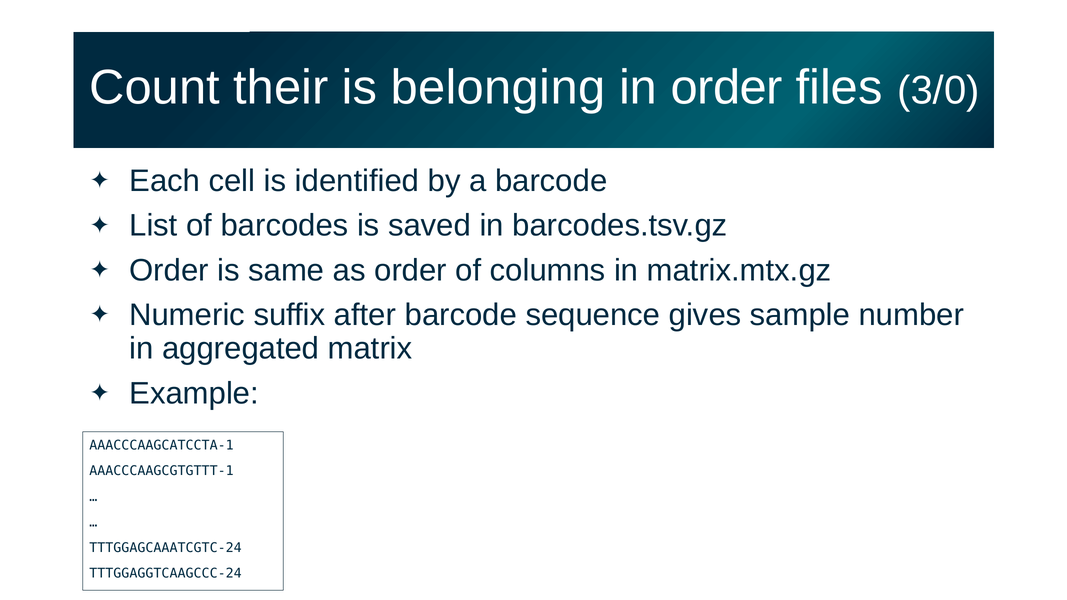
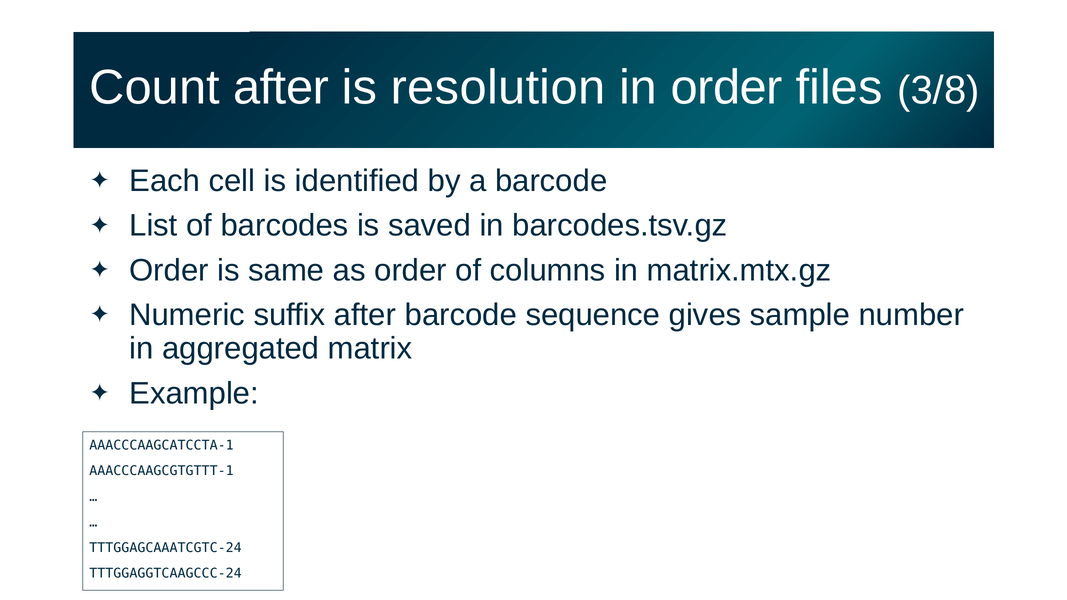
Count their: their -> after (281, 88)
belonging: belonging -> resolution (498, 88)
3/0: 3/0 -> 3/8 (939, 91)
